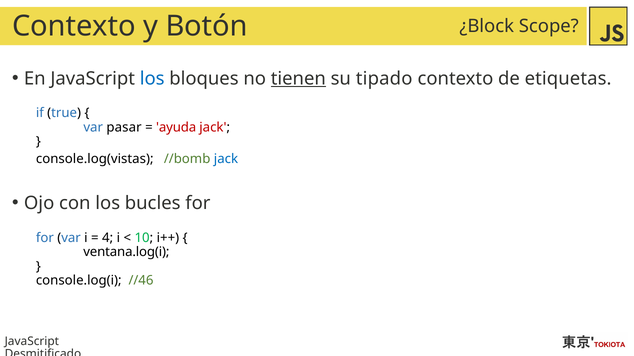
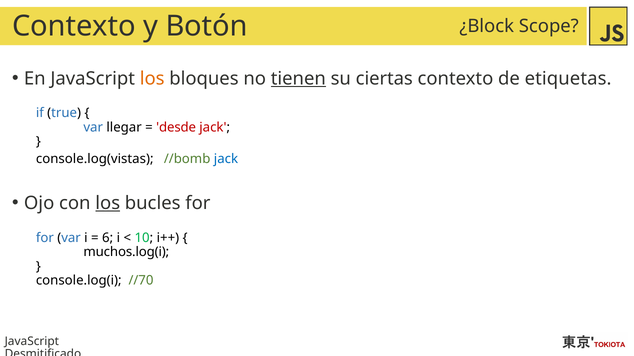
los colour: blue -> orange (152, 79)
tipado: tipado -> ciertas (384, 79)
pasar: pasar -> llegar (124, 128)
ayuda: ayuda -> desde (176, 128)
los underline: none -> present (108, 203)
4: 4 -> 6 (108, 238)
ventana.log(i: ventana.log(i -> muchos.log(i (126, 252)
//46: //46 -> //70 (141, 281)
